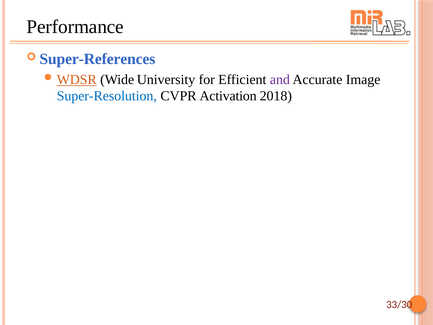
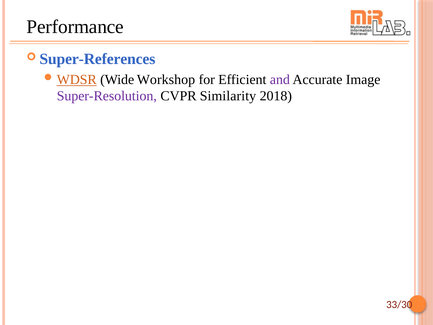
University: University -> Workshop (166, 79)
Super-Resolution colour: blue -> purple (107, 96)
Activation: Activation -> Similarity (228, 96)
